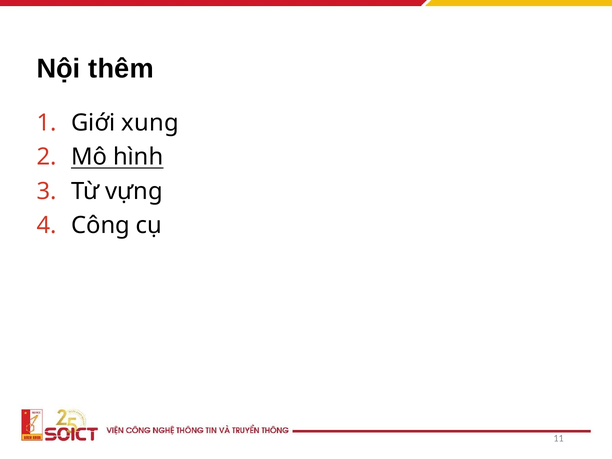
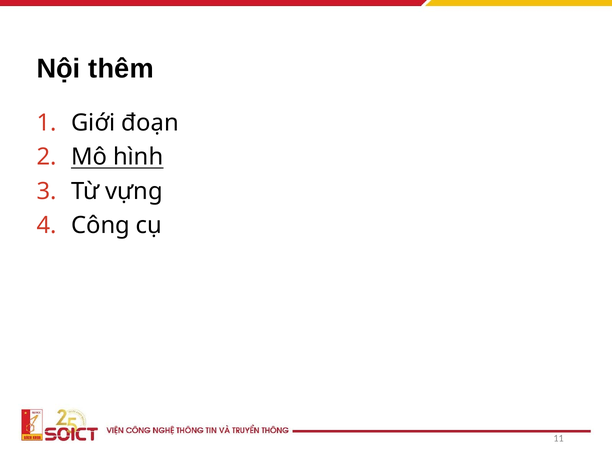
xung: xung -> đoạn (150, 123)
